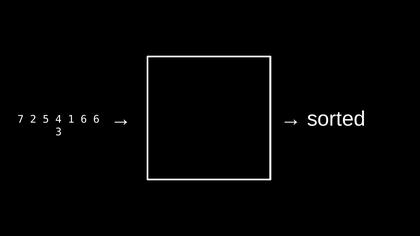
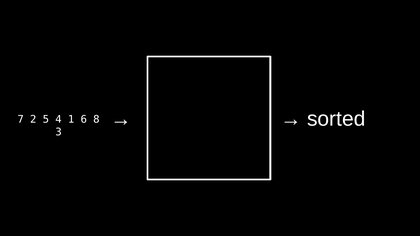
6 6: 6 -> 8 (96, 120)
